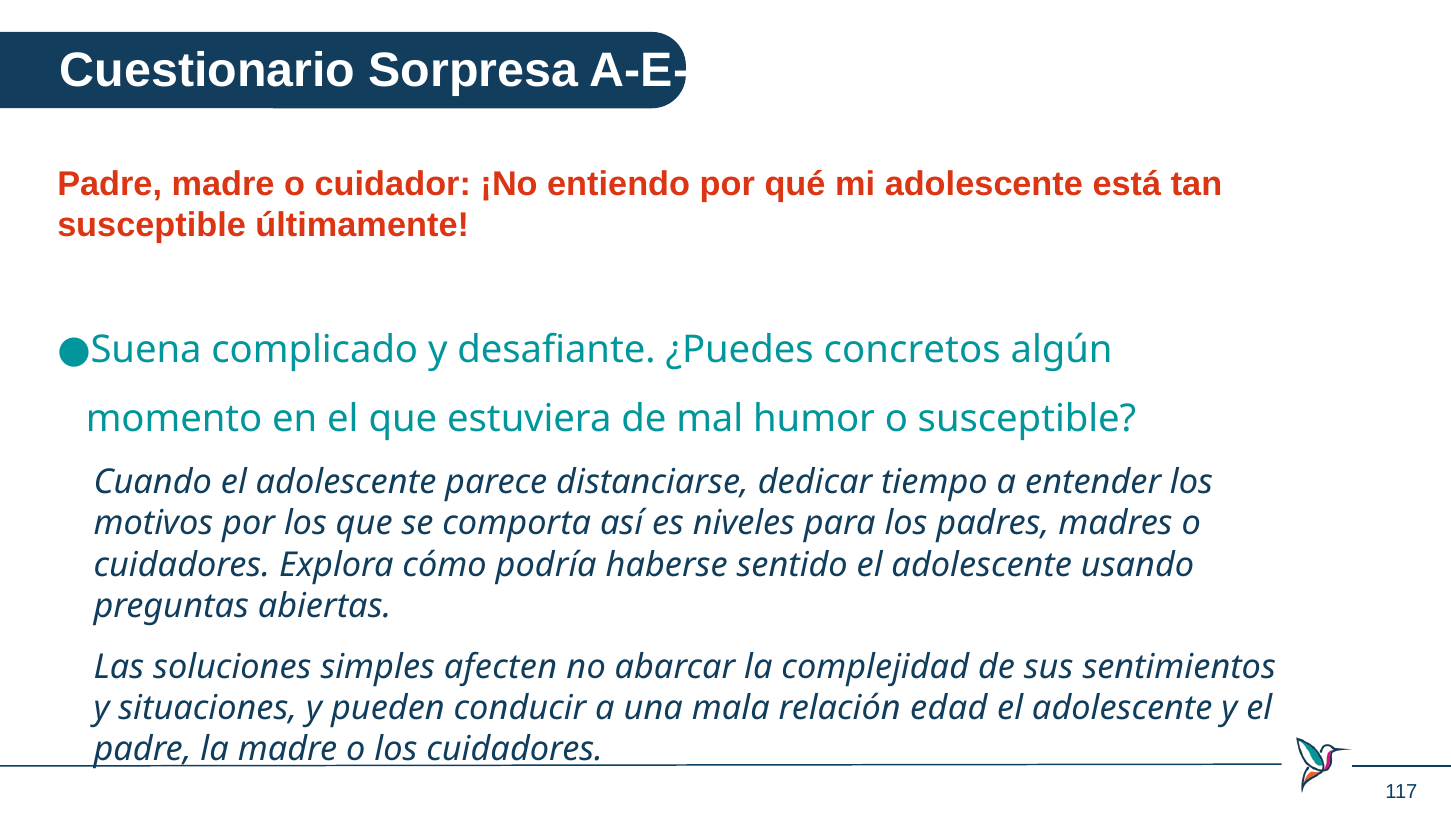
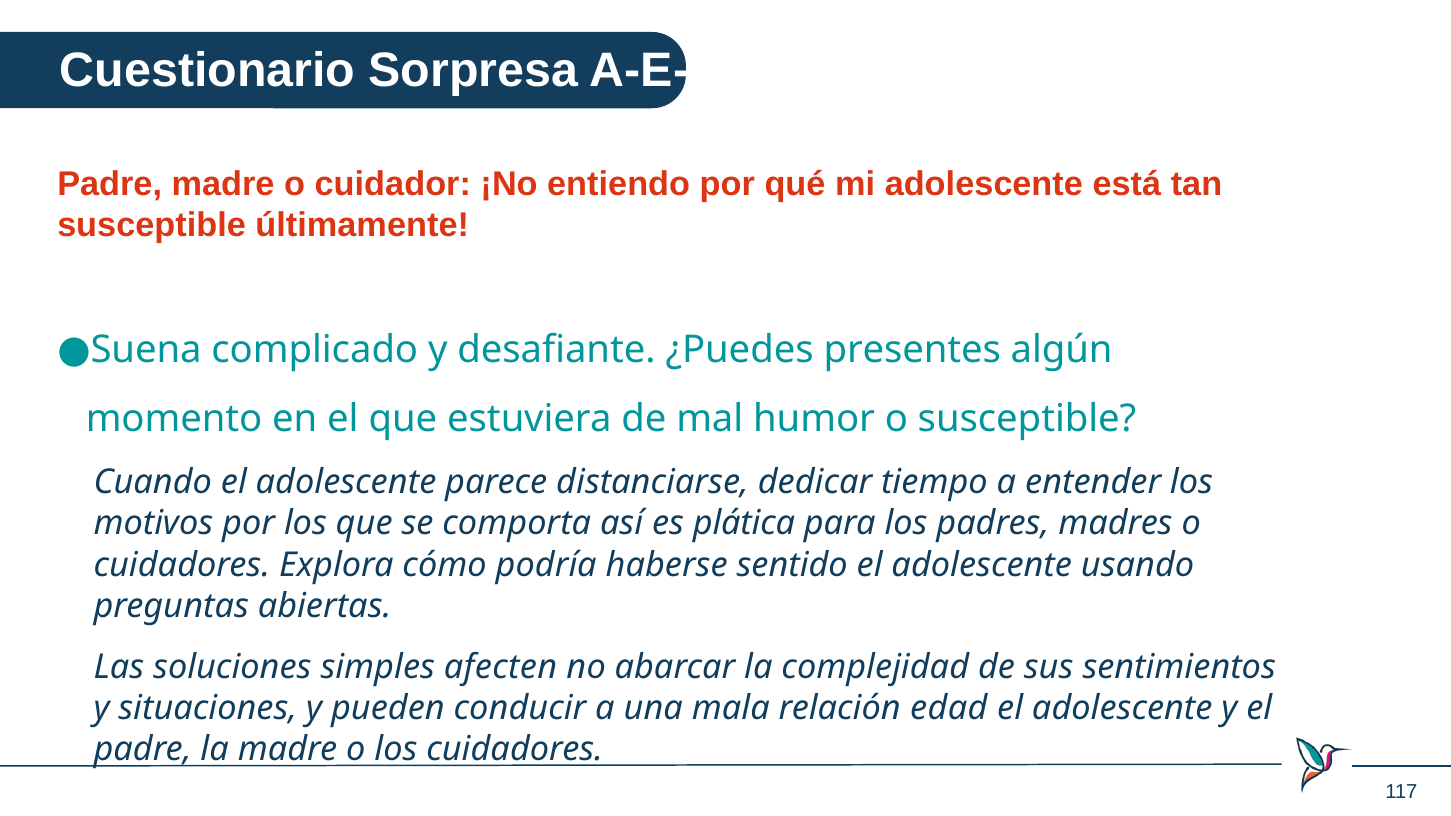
concretos: concretos -> presentes (912, 350)
niveles: niveles -> plática (744, 524)
